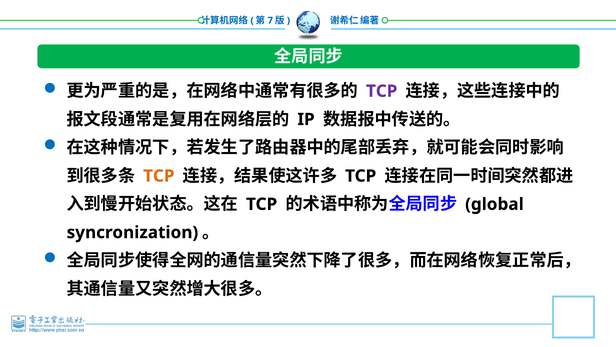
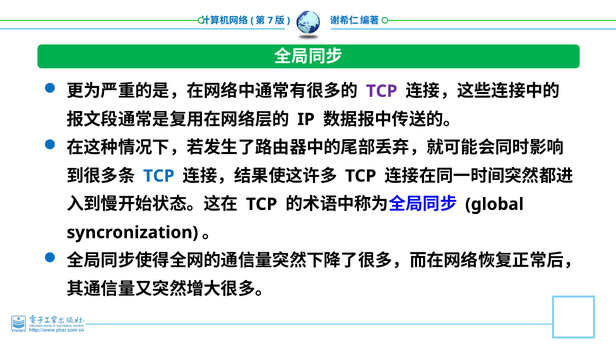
TCP colour: orange -> blue (159, 176)
